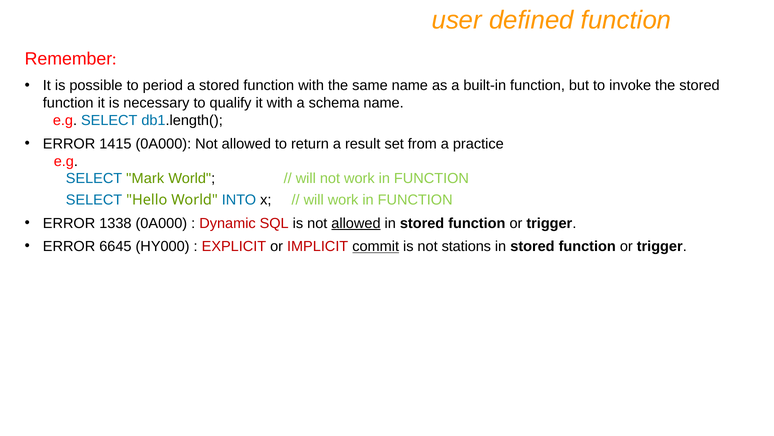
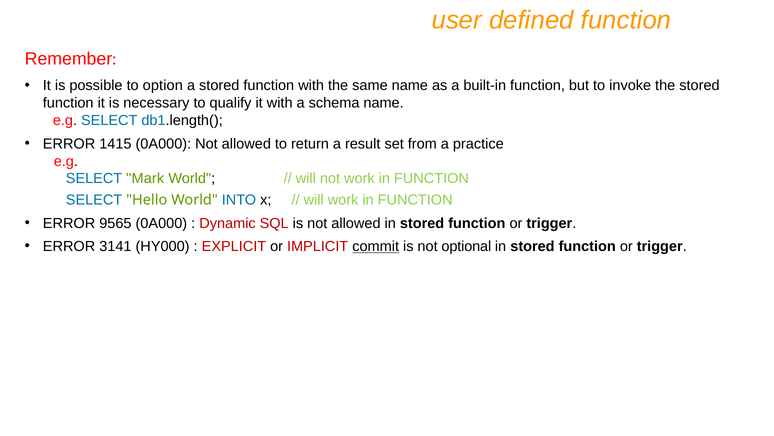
period: period -> option (163, 86)
1338: 1338 -> 9565 (115, 223)
allowed underline: present -> none (356, 223)
6645: 6645 -> 3141 (115, 246)
stations: stations -> optional (466, 246)
